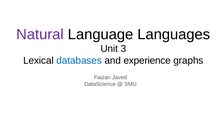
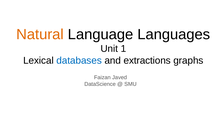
Natural colour: purple -> orange (40, 34)
3: 3 -> 1 (123, 49)
experience: experience -> extractions (147, 61)
